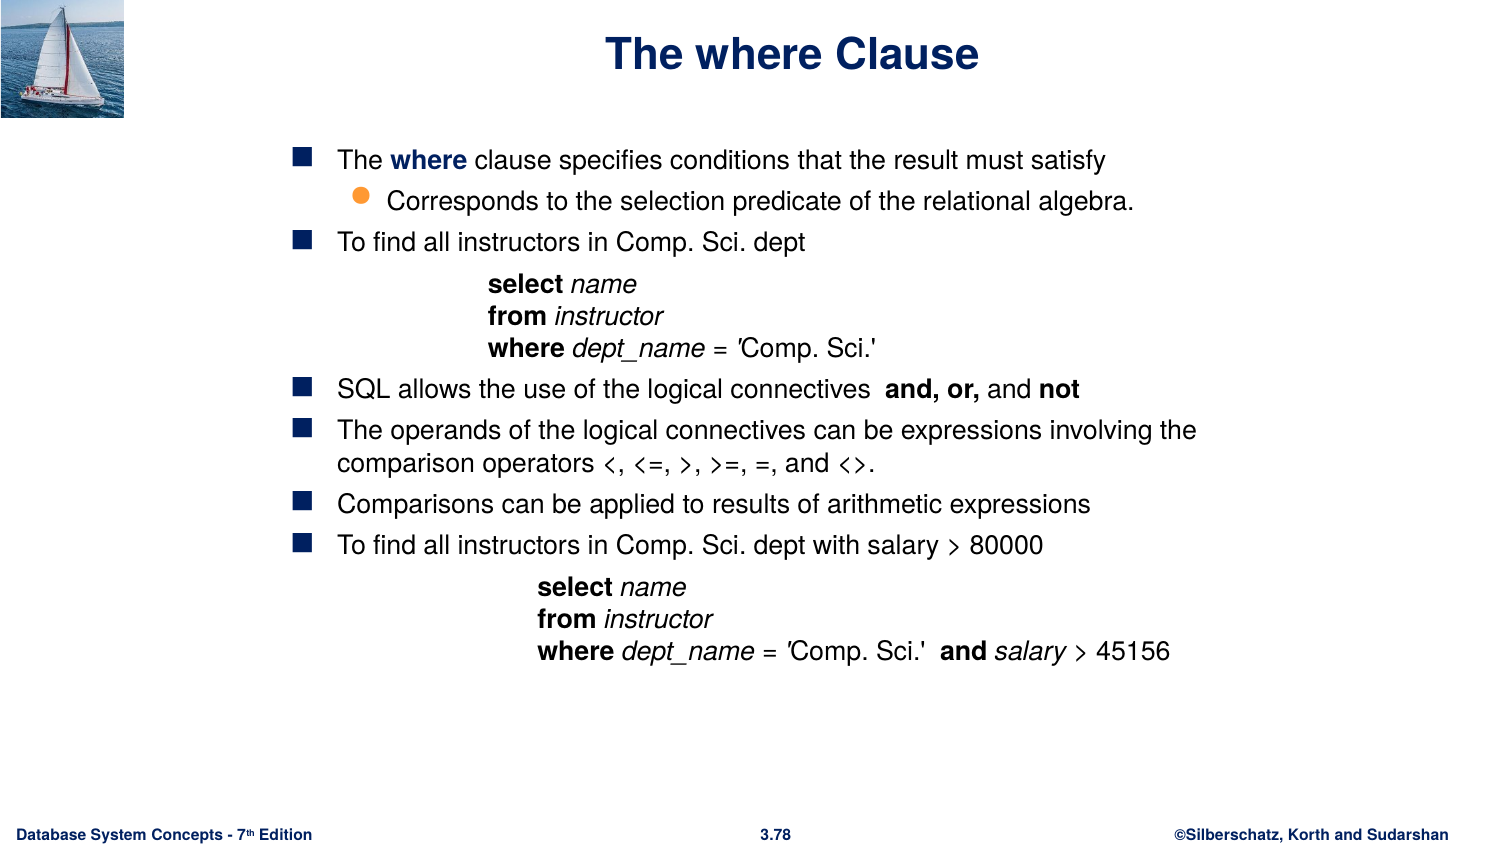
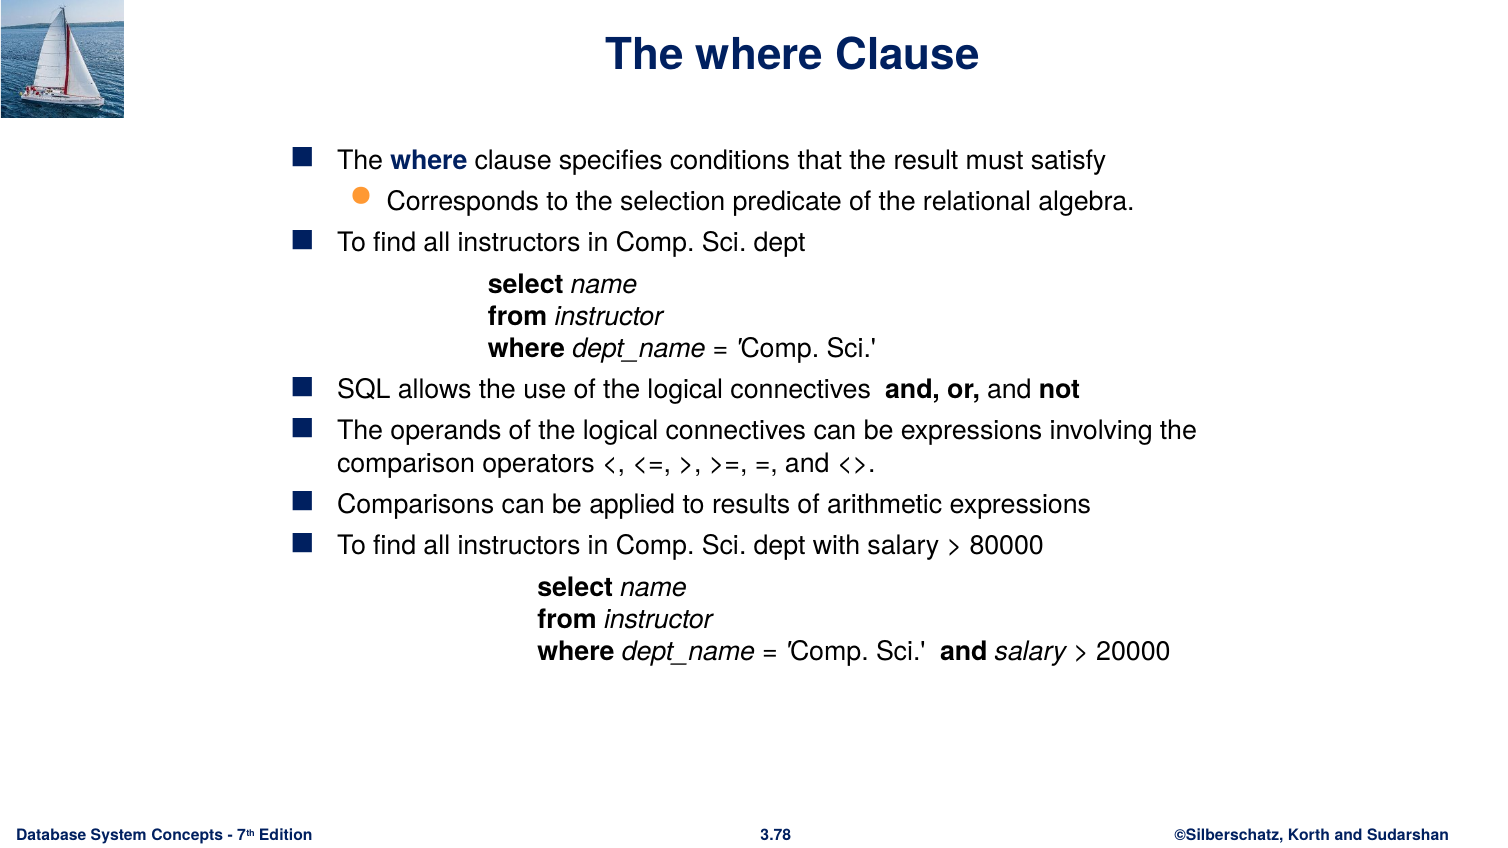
45156: 45156 -> 20000 (1133, 652)
